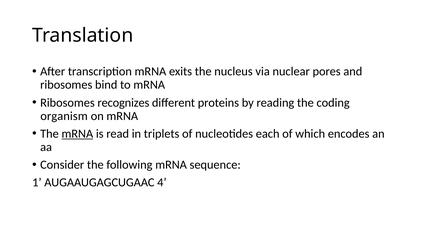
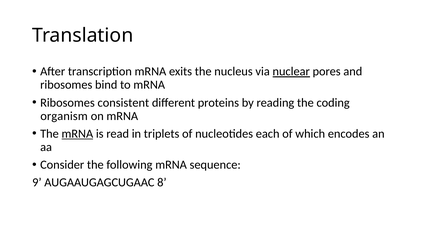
nuclear underline: none -> present (291, 72)
recognizes: recognizes -> consistent (123, 103)
1: 1 -> 9 (37, 182)
4: 4 -> 8 (162, 182)
